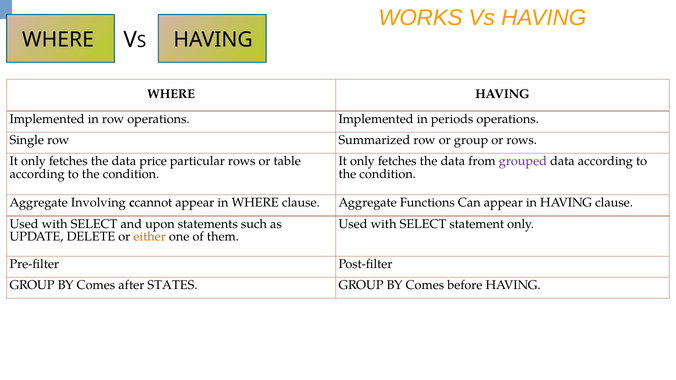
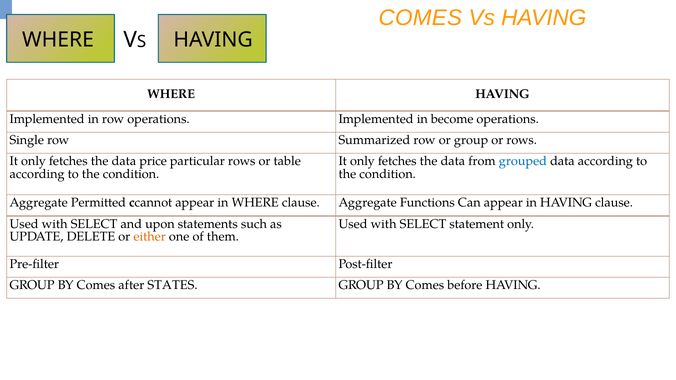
WORKS: WORKS -> COMES (420, 18)
periods: periods -> become (452, 119)
grouped colour: purple -> blue (523, 161)
Involving: Involving -> Permitted (98, 203)
